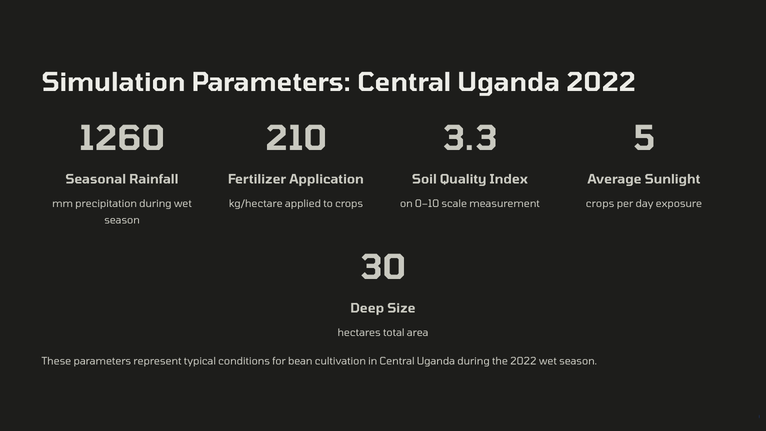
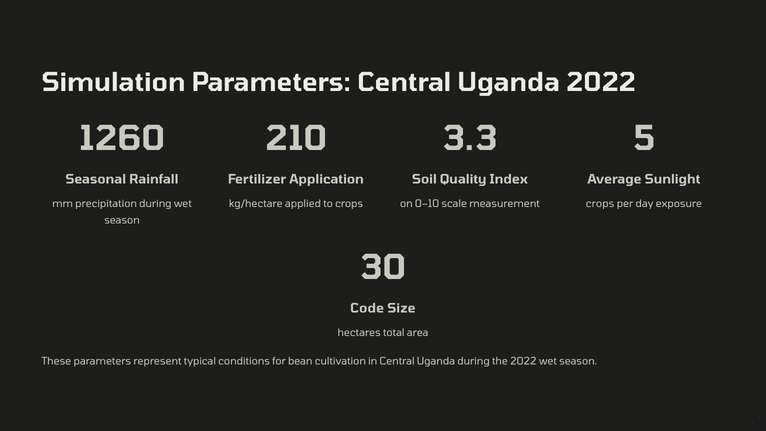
Deep: Deep -> Code (367, 308)
